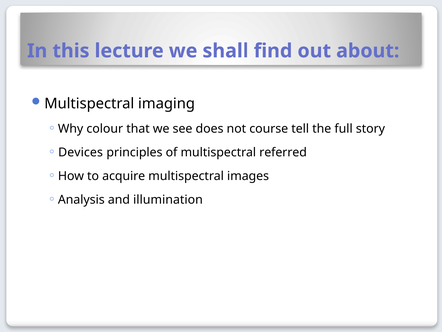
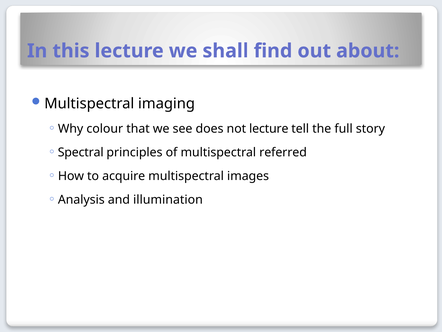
not course: course -> lecture (269, 128)
Devices: Devices -> Spectral (81, 152)
